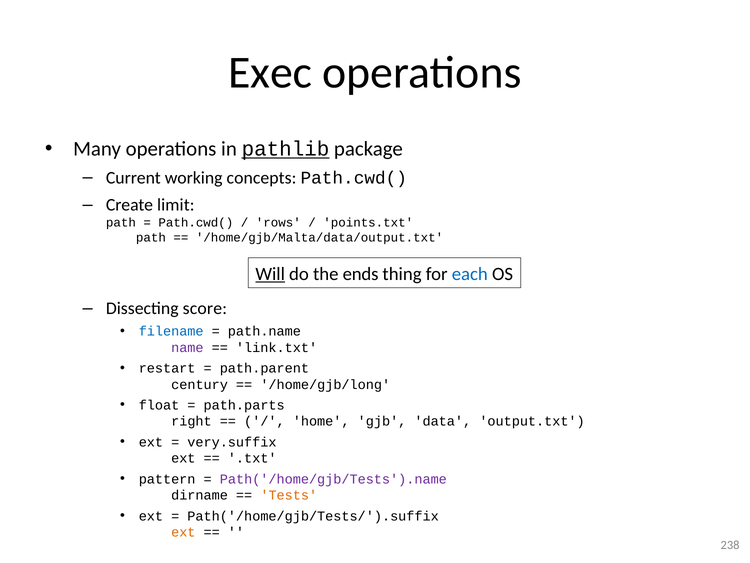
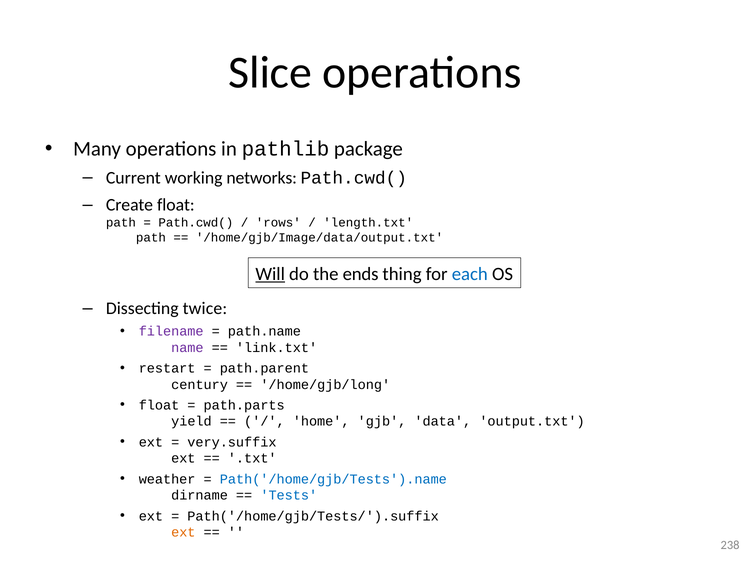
Exec: Exec -> Slice (270, 73)
pathlib underline: present -> none (285, 149)
concepts: concepts -> networks (262, 178)
Create limit: limit -> float (176, 205)
points.txt: points.txt -> length.txt (368, 223)
/home/gjb/Malta/data/output.txt: /home/gjb/Malta/data/output.txt -> /home/gjb/Image/data/output.txt (320, 238)
score: score -> twice (205, 308)
filename colour: blue -> purple (171, 331)
right: right -> yield (191, 421)
pattern: pattern -> weather (167, 479)
Path('/home/gjb/Tests').name colour: purple -> blue (333, 479)
Tests colour: orange -> blue (289, 495)
